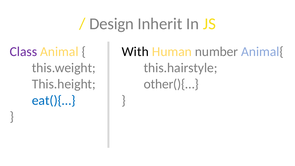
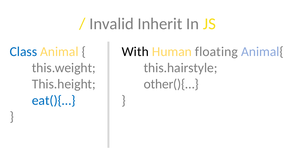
Design: Design -> Invalid (112, 24)
Class colour: purple -> blue (23, 52)
number: number -> floating (216, 52)
